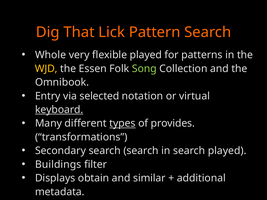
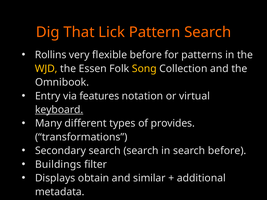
Whole: Whole -> Rollins (51, 55)
flexible played: played -> before (146, 55)
Song colour: light green -> yellow (144, 69)
selected: selected -> features (99, 96)
types underline: present -> none (122, 124)
search played: played -> before (227, 151)
